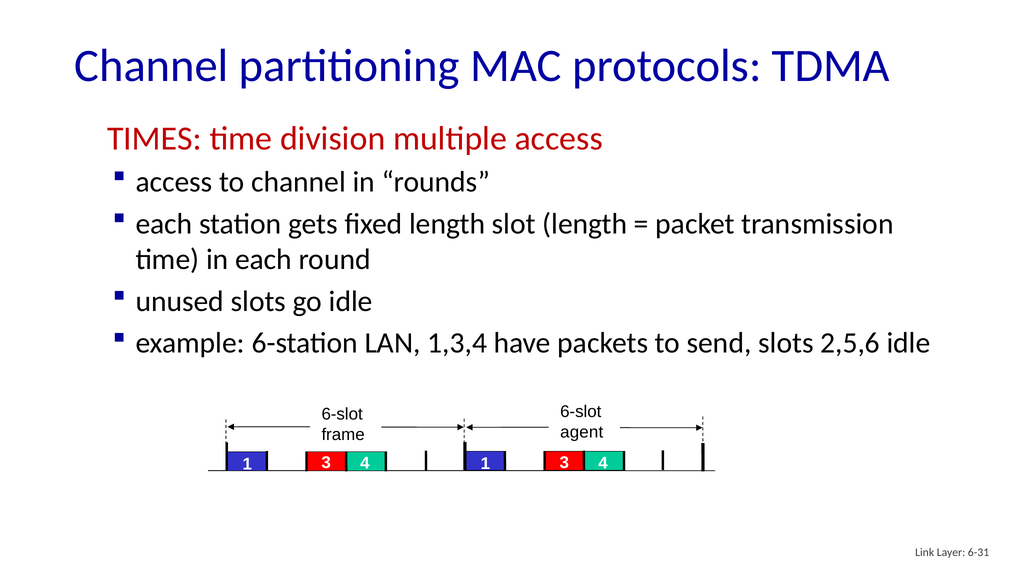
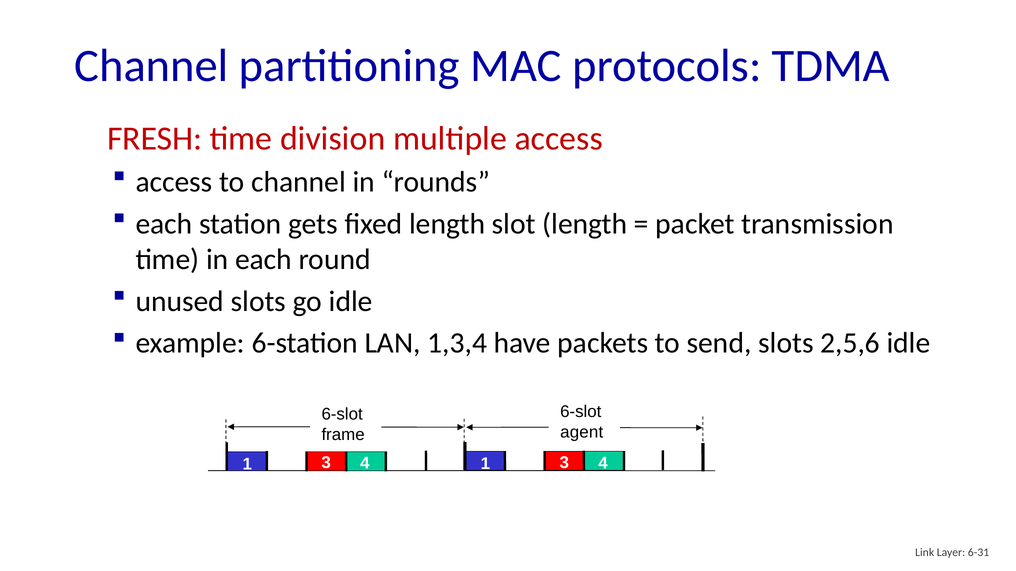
TIMES: TIMES -> FRESH (155, 139)
